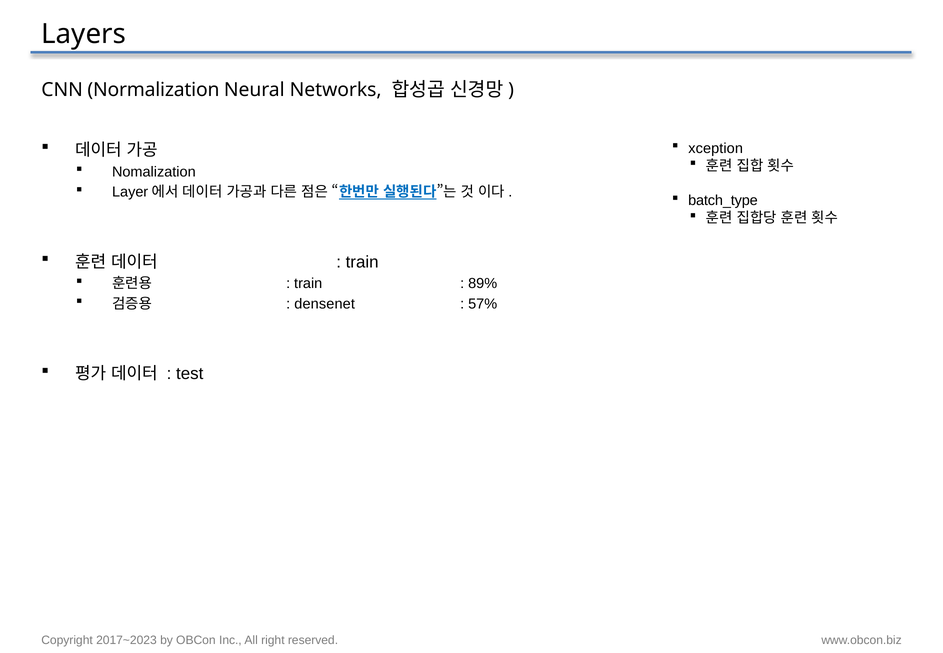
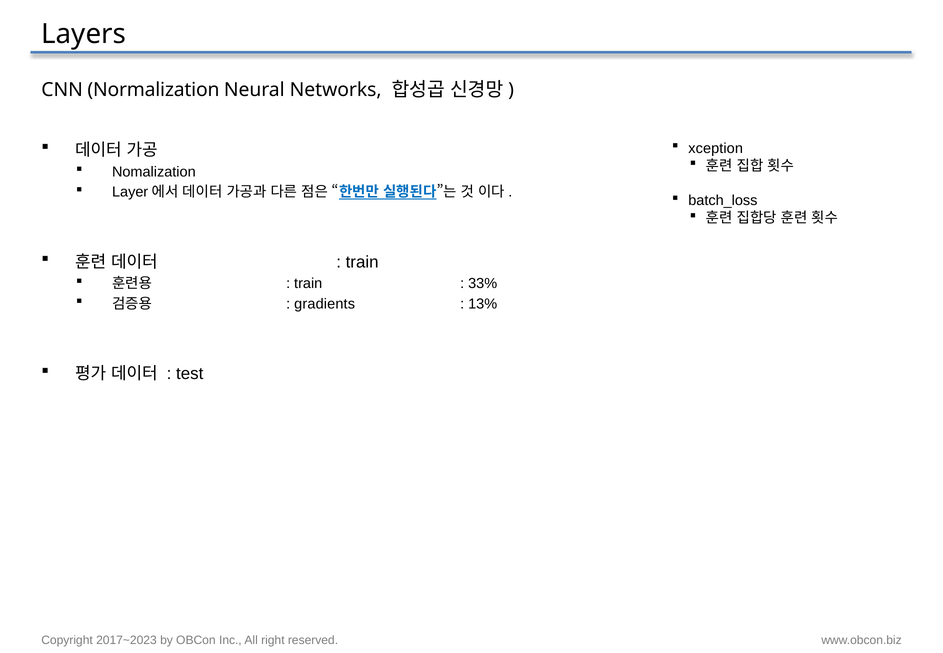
batch_type: batch_type -> batch_loss (723, 201)
89%: 89% -> 33% (483, 283)
densenet: densenet -> gradients (325, 304)
57%: 57% -> 13% (483, 304)
